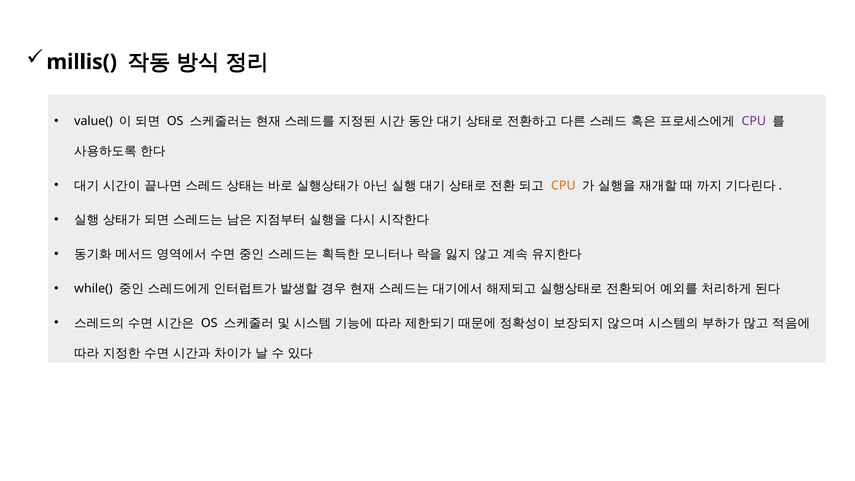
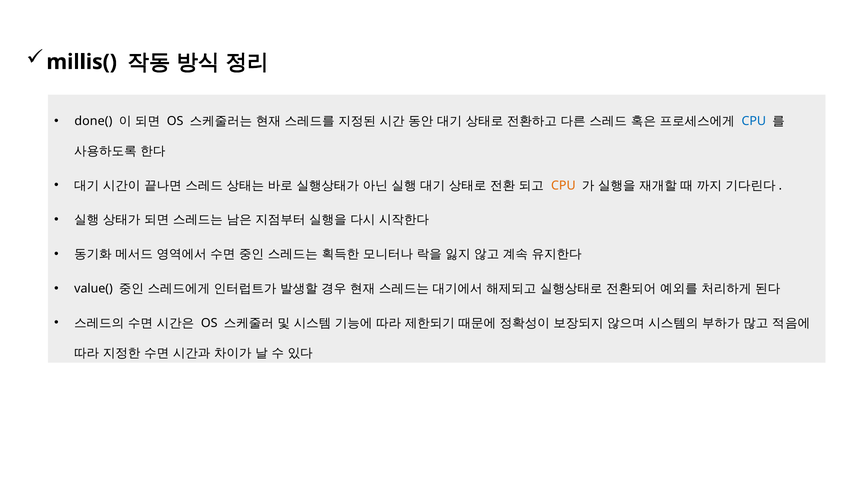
value(: value( -> done( (93, 121)
CPU colour: purple -> blue (754, 121)
while(: while( -> value( (93, 289)
